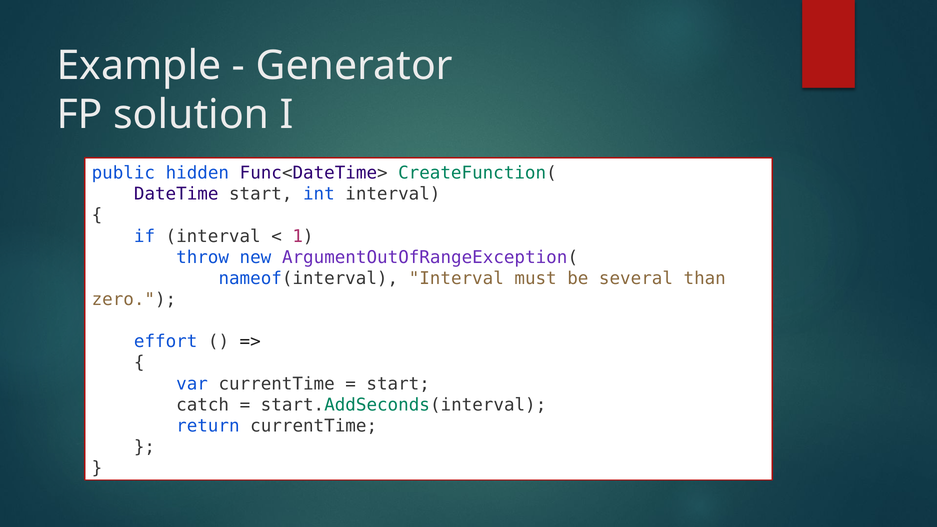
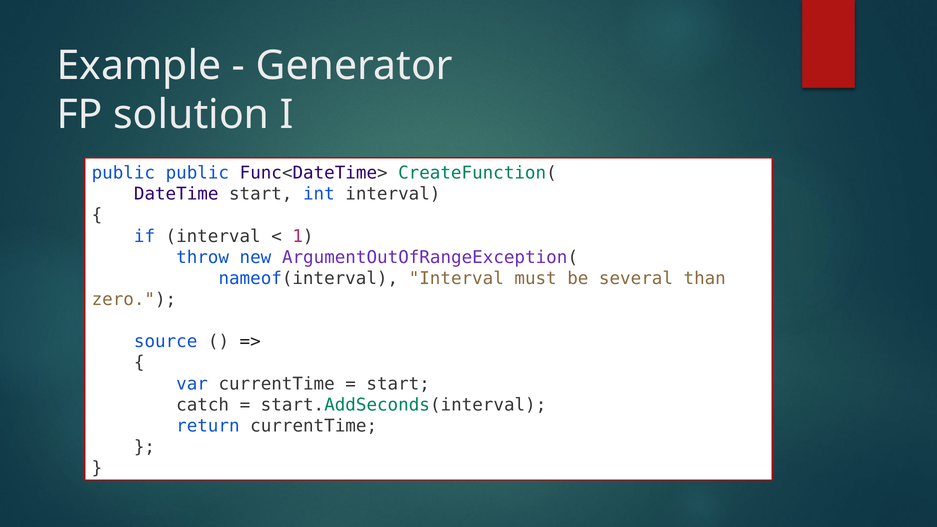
public hidden: hidden -> public (197, 173)
effort: effort -> source (166, 342)
